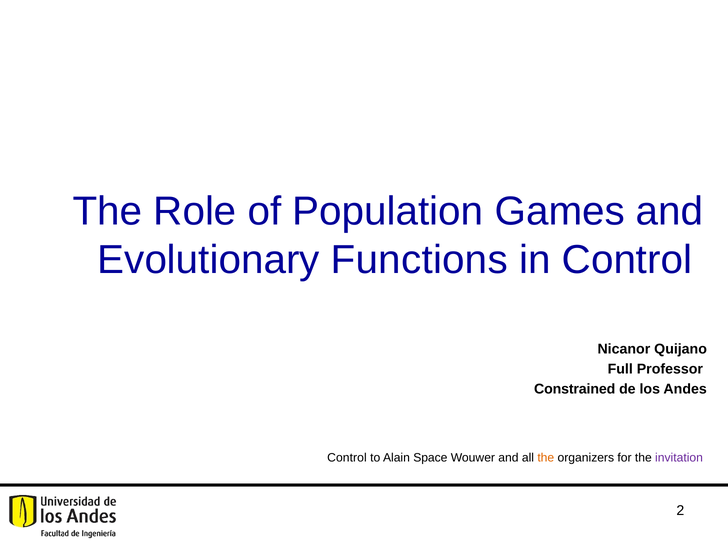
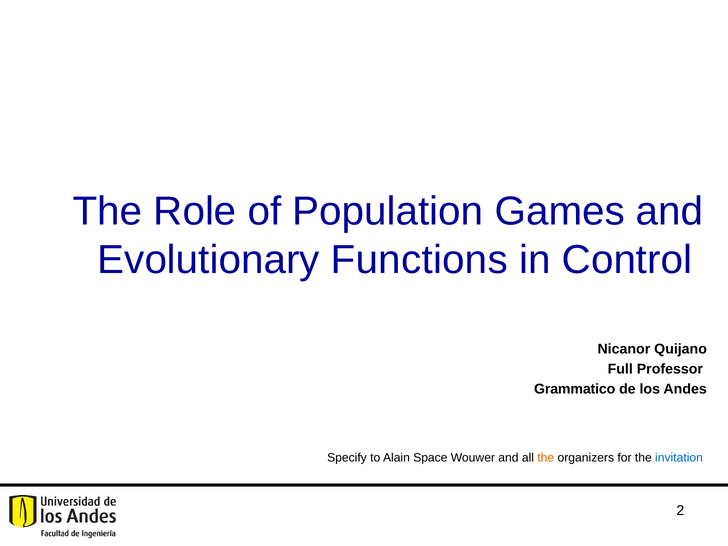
Constrained: Constrained -> Grammatico (575, 389)
Control: Control -> Specify (347, 458)
invitation colour: purple -> blue (679, 458)
